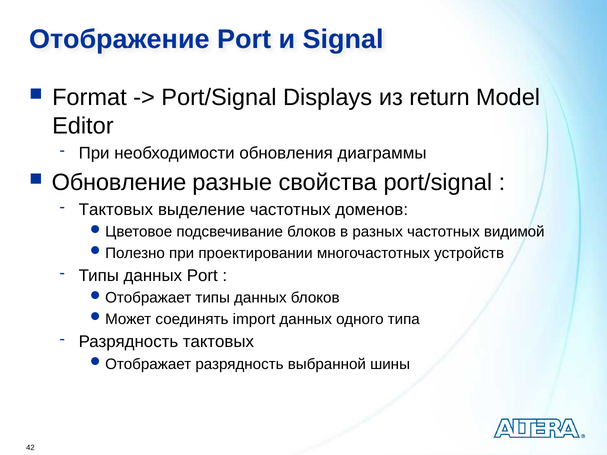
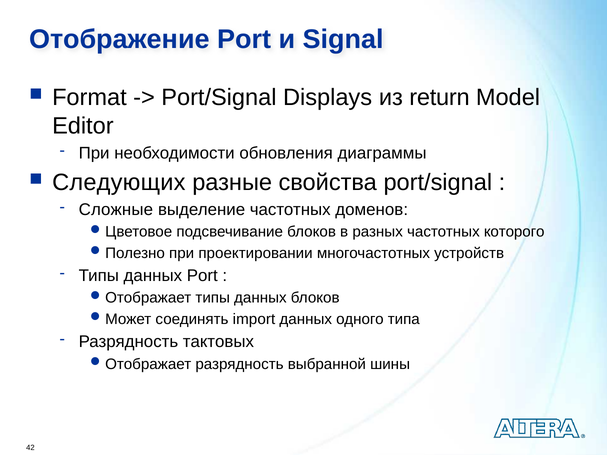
Обновление: Обновление -> Следующих (119, 183)
Тактовых: Тактовых -> Сложные (116, 210)
видимой: видимой -> которого (514, 232)
